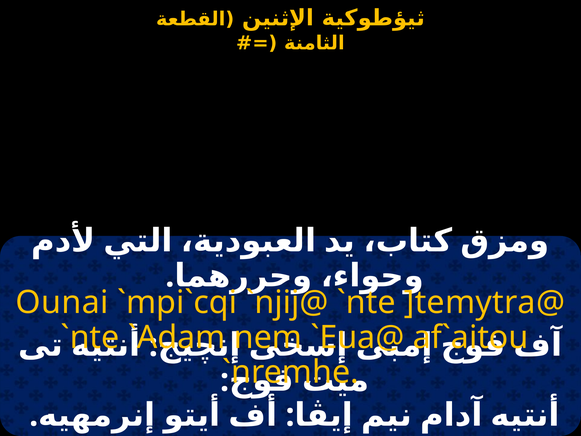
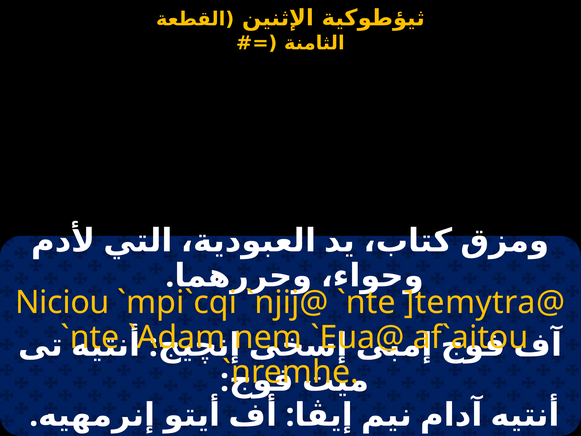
Ounai: Ounai -> Niciou (62, 302)
